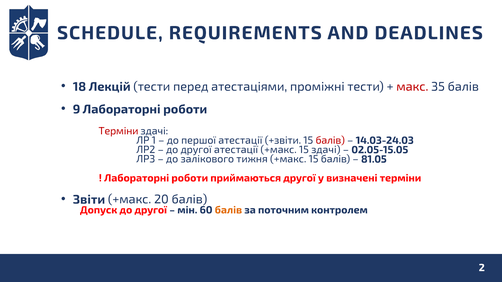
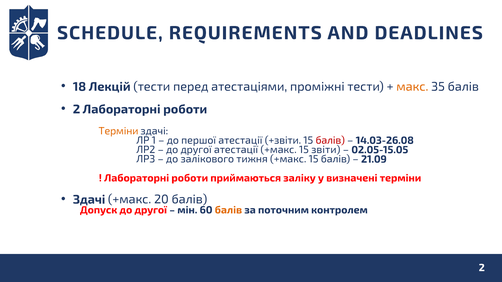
макс colour: red -> orange (412, 87)
9: 9 -> 2 (76, 109)
Терміни colour: red -> orange (119, 131)
14.03-24.03: 14.03-24.03 -> 14.03-26.08 (385, 141)
15 здачі: здачі -> звіти (326, 150)
81.05: 81.05 -> 21.09 (374, 159)
приймаються другої: другої -> заліку (299, 178)
Звіти: Звіти -> Здачі (89, 200)
